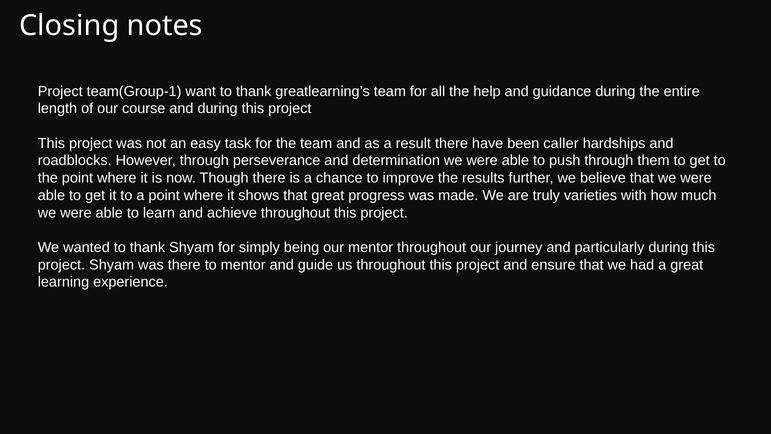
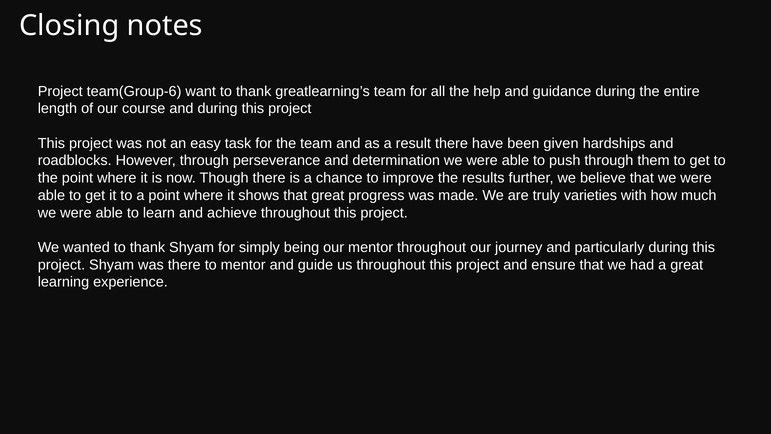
team(Group-1: team(Group-1 -> team(Group-6 (134, 91)
caller: caller -> given (561, 143)
